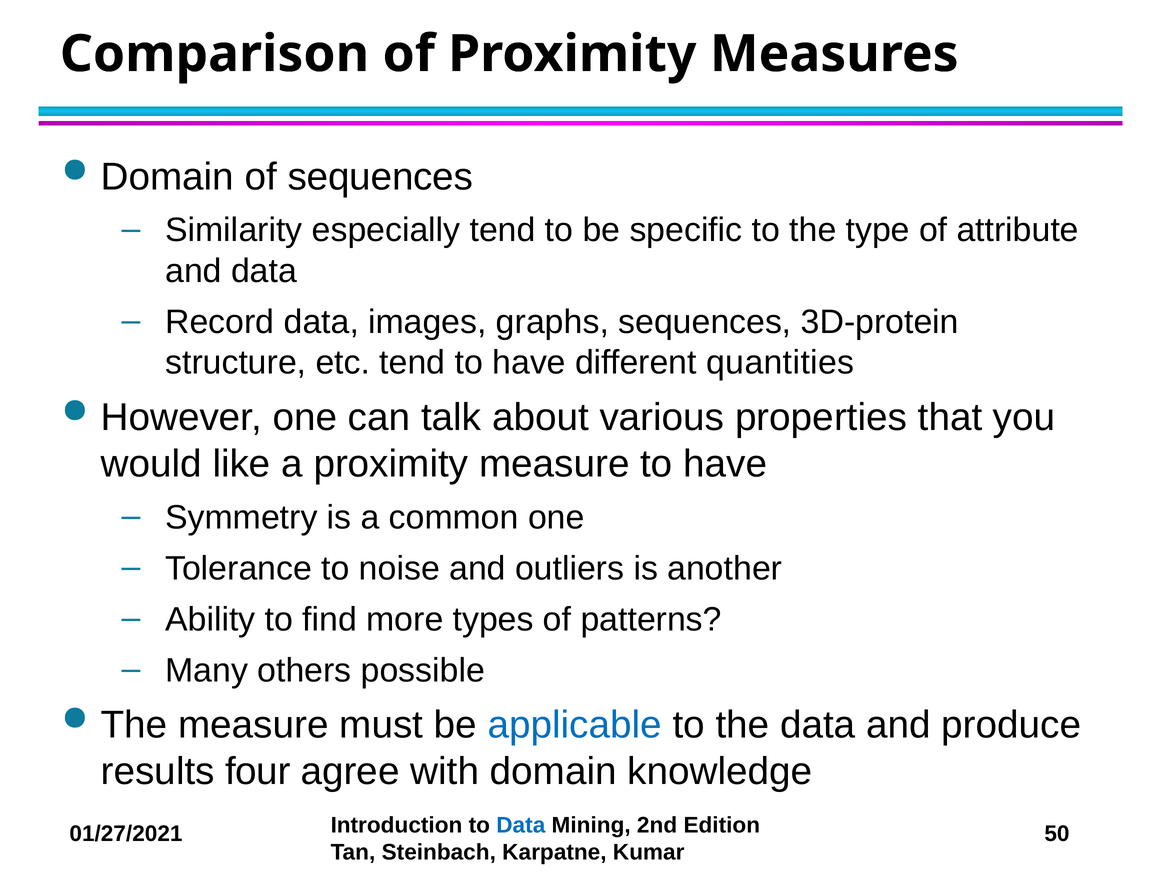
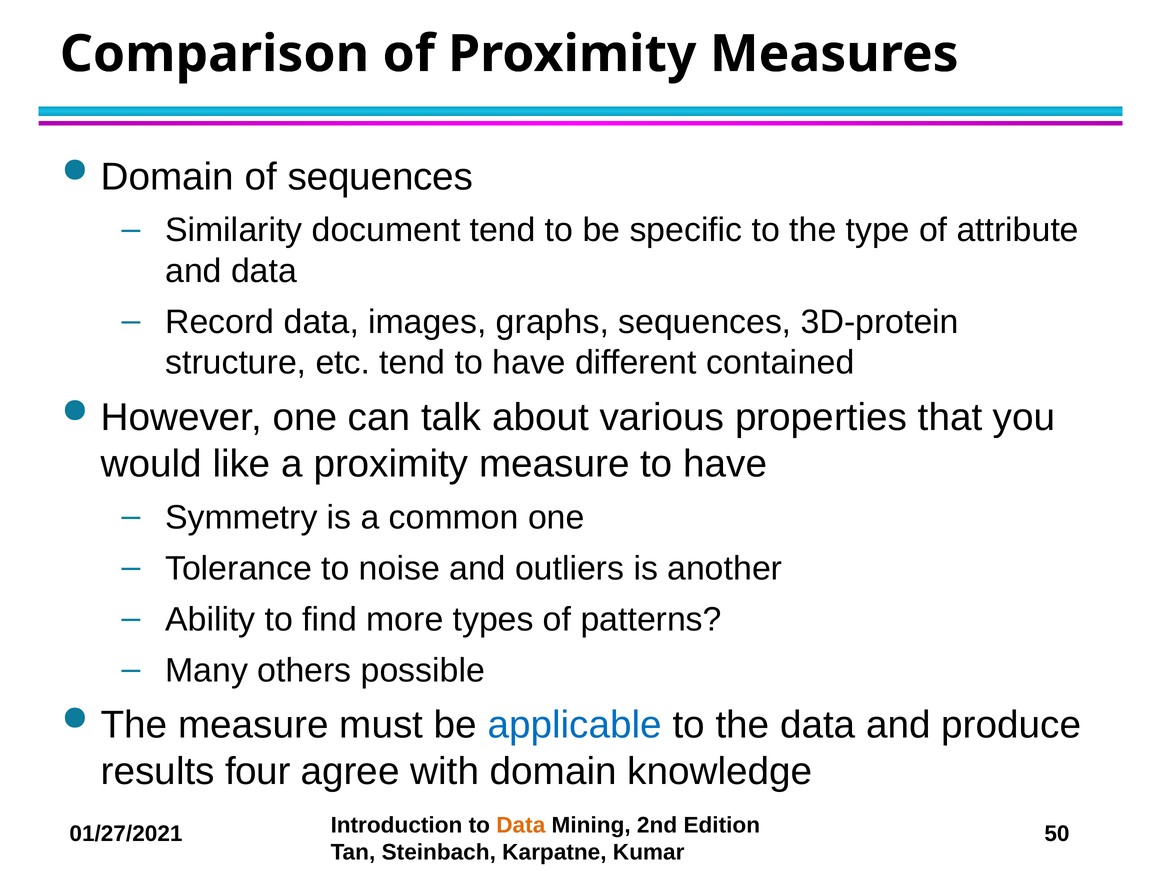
especially: especially -> document (386, 230)
quantities: quantities -> contained (780, 362)
Data colour: blue -> orange (521, 825)
